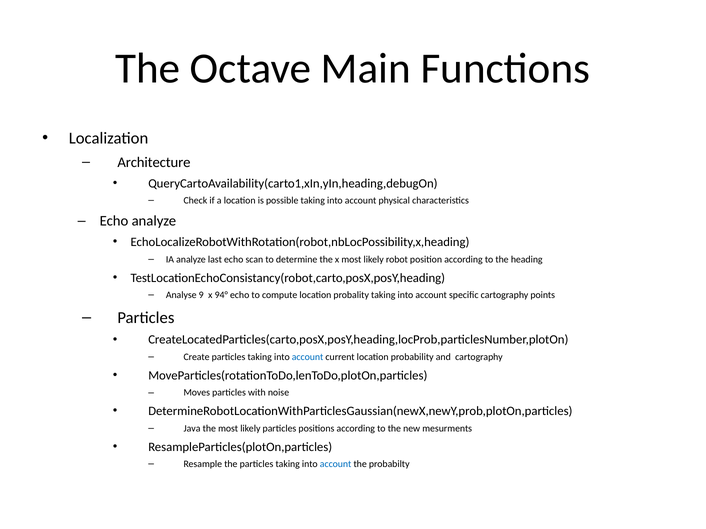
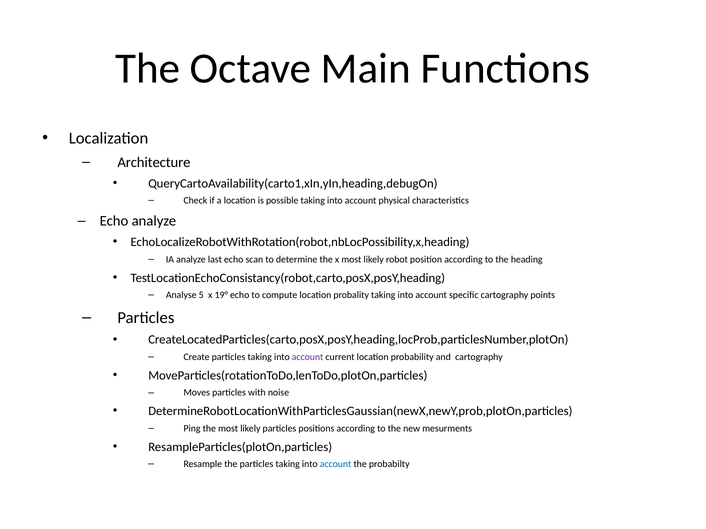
9: 9 -> 5 (201, 295)
94°: 94° -> 19° (221, 295)
account colour: blue -> purple (308, 357)
Java: Java -> Ping (192, 429)
